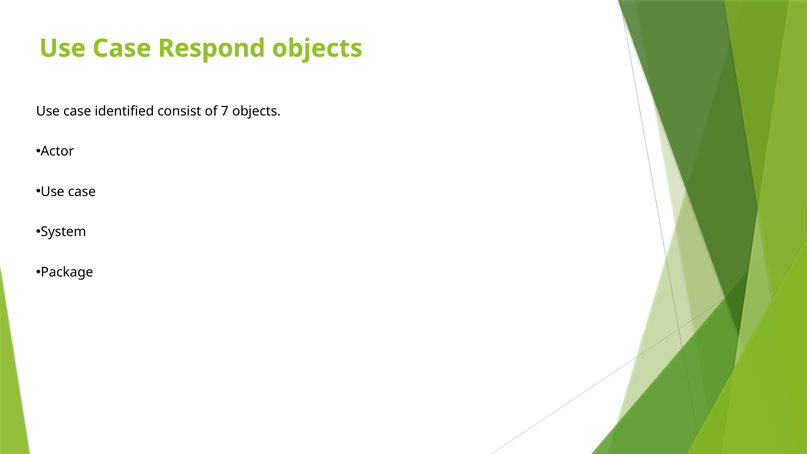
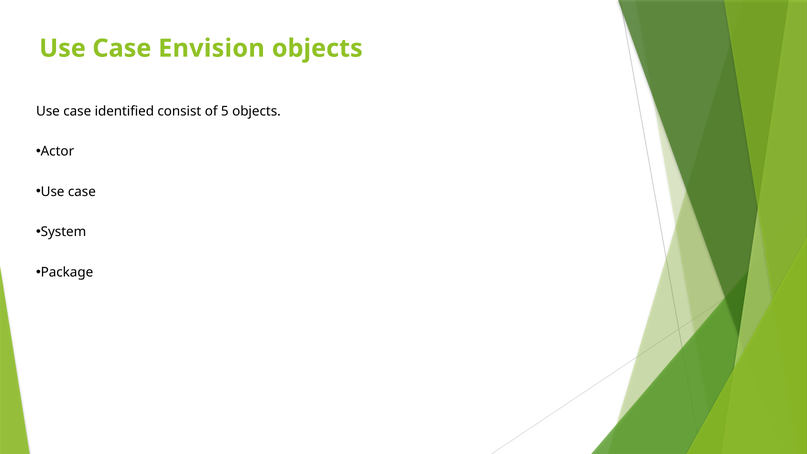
Respond: Respond -> Envision (211, 48)
7: 7 -> 5 (225, 111)
